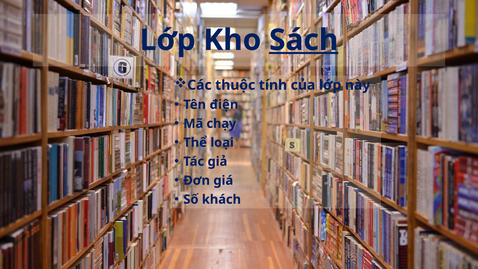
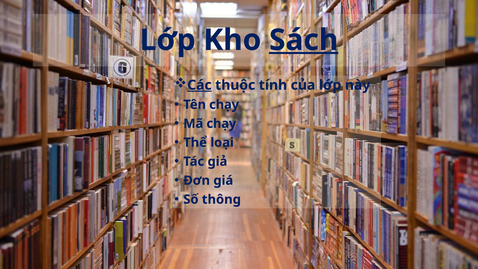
Các underline: none -> present (199, 85)
Tên điện: điện -> chạy (224, 105)
khách: khách -> thông (221, 199)
